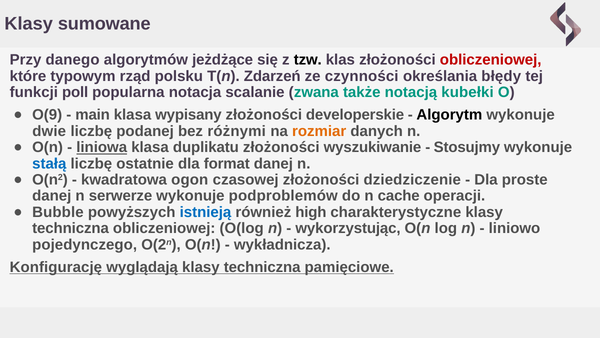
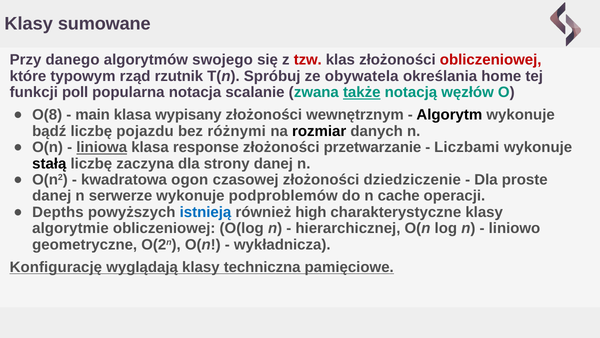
jeżdżące: jeżdżące -> swojego (223, 60)
tzw colour: black -> red (308, 60)
polsku: polsku -> rzutnik (179, 76)
Zdarzeń: Zdarzeń -> Spróbuj (272, 76)
czynności: czynności -> obywatela (362, 76)
błędy: błędy -> home (501, 76)
także underline: none -> present (362, 92)
kubełki: kubełki -> węzłów (468, 92)
O(9: O(9 -> O(8 (47, 115)
developerskie: developerskie -> wewnętrznym (355, 115)
dwie: dwie -> bądź (49, 131)
podanej: podanej -> pojazdu (145, 131)
rozmiar colour: orange -> black (319, 131)
duplikatu: duplikatu -> response (206, 147)
wyszukiwanie: wyszukiwanie -> przetwarzanie (373, 147)
Stosujmy: Stosujmy -> Liczbami (467, 147)
stałą colour: blue -> black (49, 163)
ostatnie: ostatnie -> zaczyna (145, 163)
format: format -> strony (227, 163)
Bubble: Bubble -> Depths (58, 212)
techniczna: techniczna -> algorytmie (70, 228)
wykorzystując: wykorzystując -> hierarchicznej (348, 228)
pojedynczego: pojedynczego -> geometryczne (85, 244)
